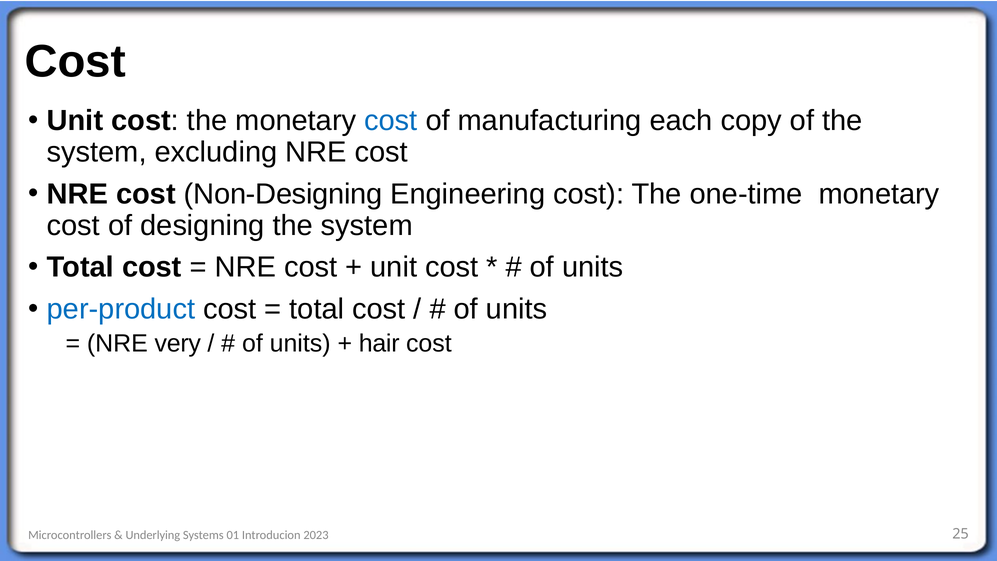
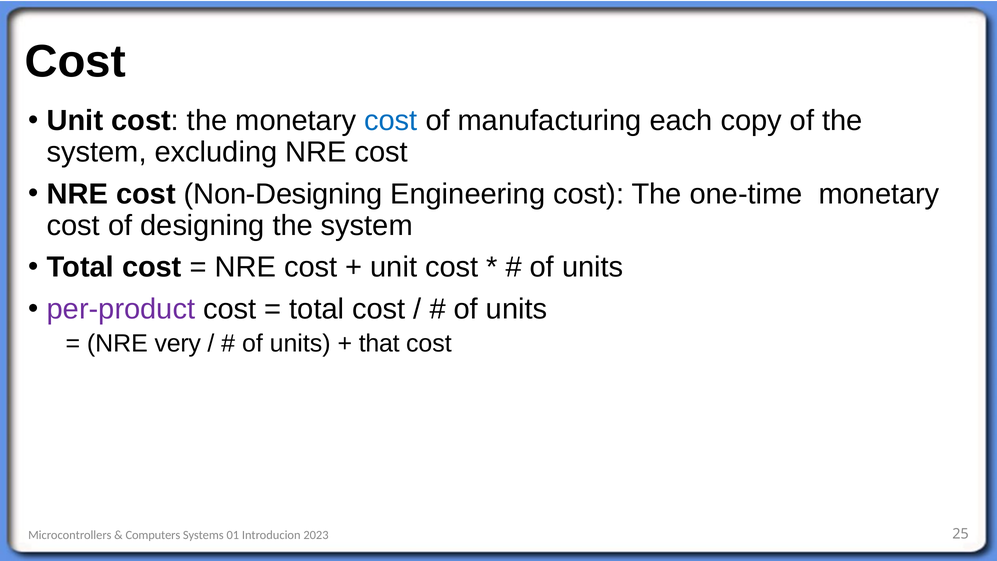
per-product colour: blue -> purple (121, 309)
hair: hair -> that (379, 343)
Underlying: Underlying -> Computers (153, 535)
